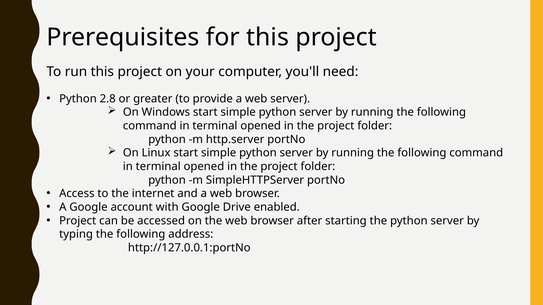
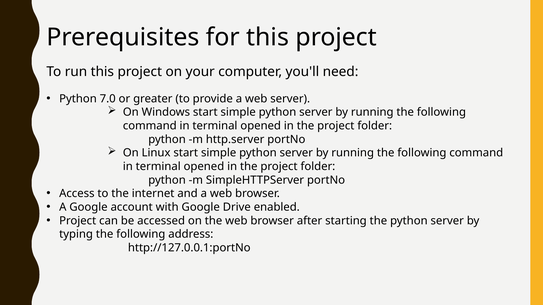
2.8: 2.8 -> 7.0 (108, 99)
